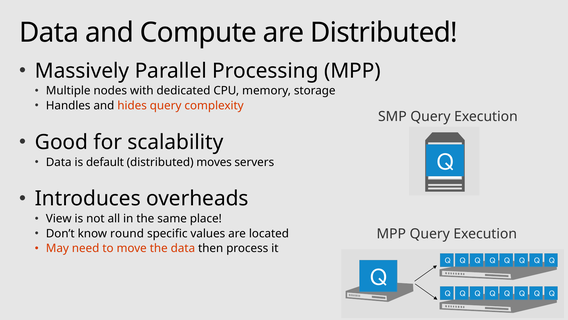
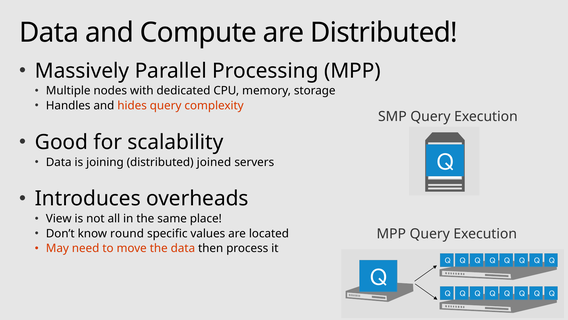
default: default -> joining (105, 162)
moves: moves -> joined (214, 162)
